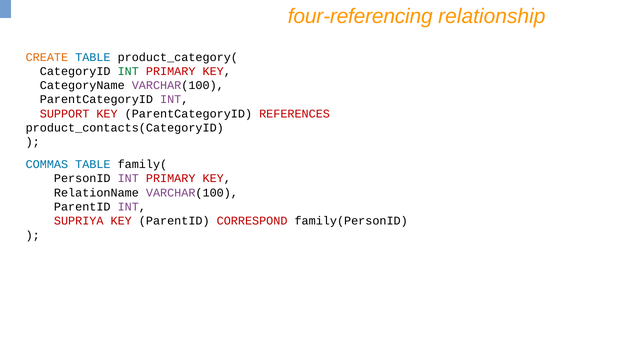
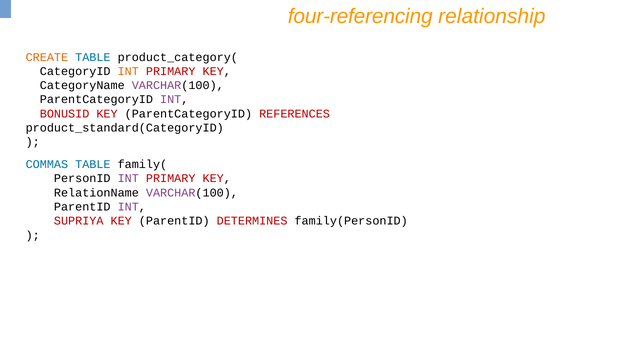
INT colour: green -> orange (128, 71)
SUPPORT: SUPPORT -> BONUSID (65, 114)
product_contacts(CategoryID: product_contacts(CategoryID -> product_standard(CategoryID (125, 128)
CORRESPOND: CORRESPOND -> DETERMINES (252, 221)
